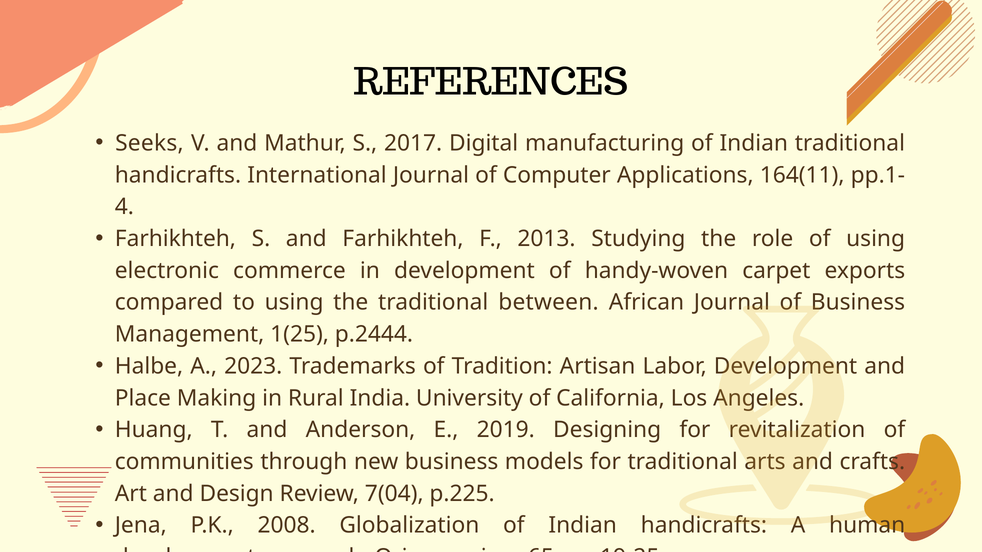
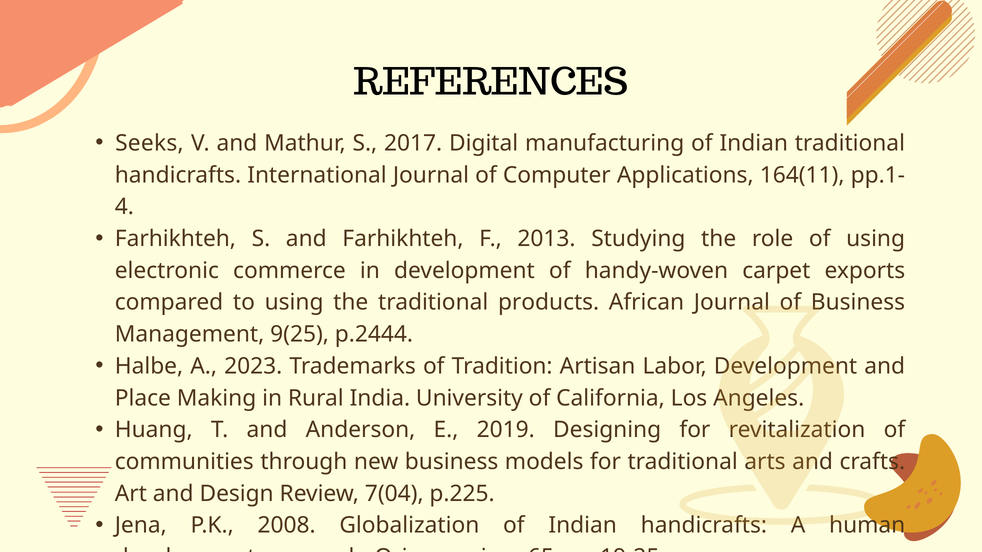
between: between -> products (549, 303)
1(25: 1(25 -> 9(25 (300, 335)
